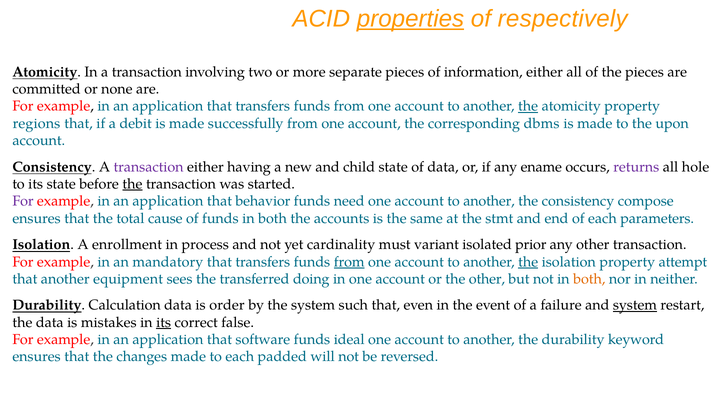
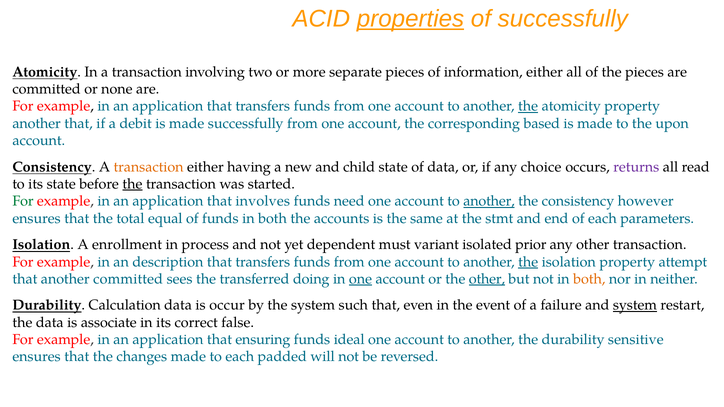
of respectively: respectively -> successfully (563, 19)
regions: regions -> another (37, 123)
dbms: dbms -> based (542, 123)
transaction colour: purple -> orange (149, 167)
ename: ename -> choice (541, 167)
hole: hole -> read (696, 167)
For colour: purple -> green (23, 201)
behavior: behavior -> involves (263, 201)
another underline: none -> present (489, 201)
compose: compose -> however (646, 201)
cause: cause -> equal (165, 219)
cardinality: cardinality -> dependent (341, 245)
mandatory: mandatory -> description (168, 262)
from underline: present -> none (349, 262)
another equipment: equipment -> committed (128, 279)
one underline: none -> present (360, 279)
other underline: none -> present (487, 279)
order: order -> occur (227, 305)
mistakes: mistakes -> associate (109, 323)
its underline: present -> none (164, 323)
software: software -> ensuring (263, 340)
keyword: keyword -> sensitive (636, 340)
